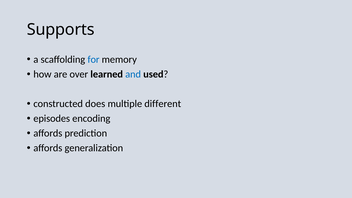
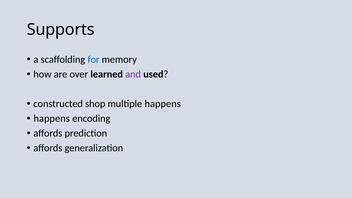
and colour: blue -> purple (133, 74)
does: does -> shop (95, 104)
multiple different: different -> happens (163, 104)
episodes: episodes -> happens (52, 119)
